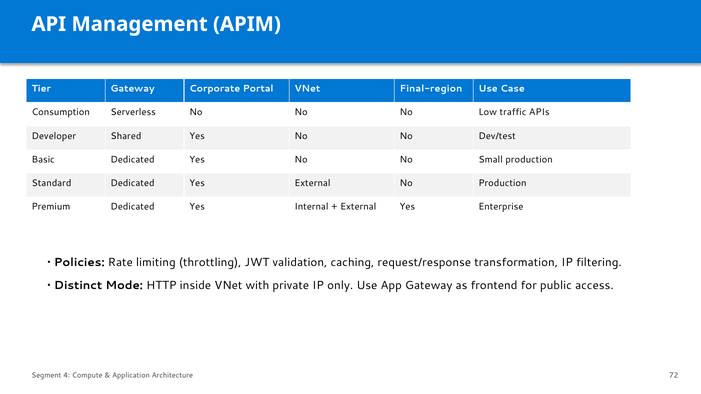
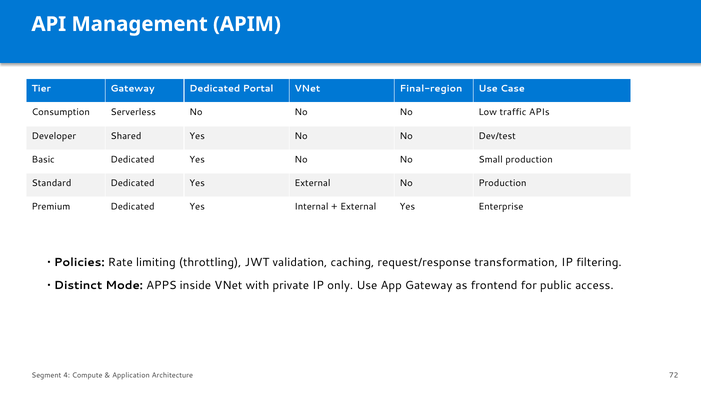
Gateway Corporate: Corporate -> Dedicated (215, 89)
HTTP: HTTP -> APPS (161, 286)
